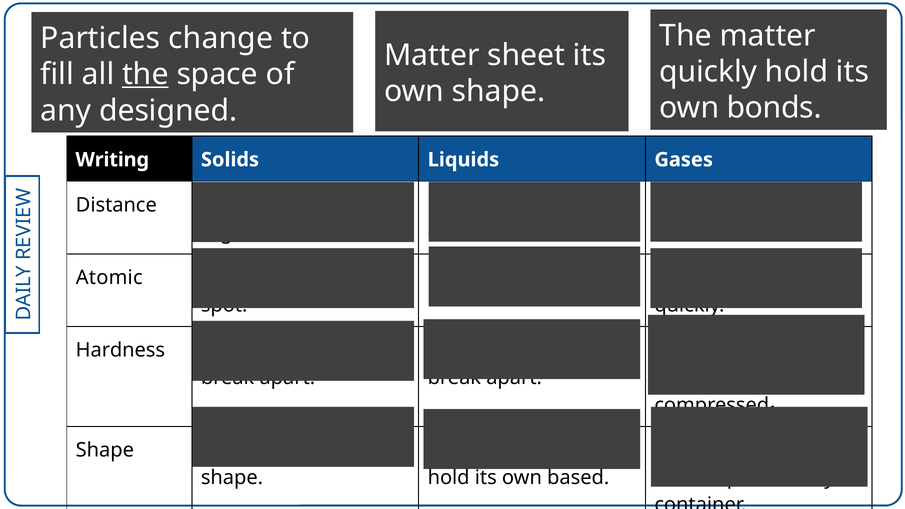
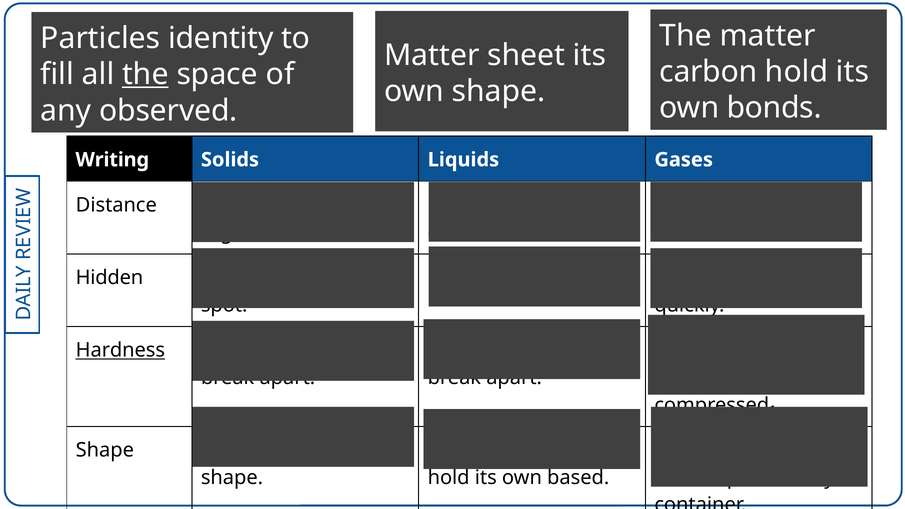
change: change -> identity (221, 38)
quickly: quickly -> carbon (708, 72)
designed: designed -> observed (168, 111)
Atomic: Atomic -> Hidden (109, 278)
Hardness underline: none -> present (120, 350)
